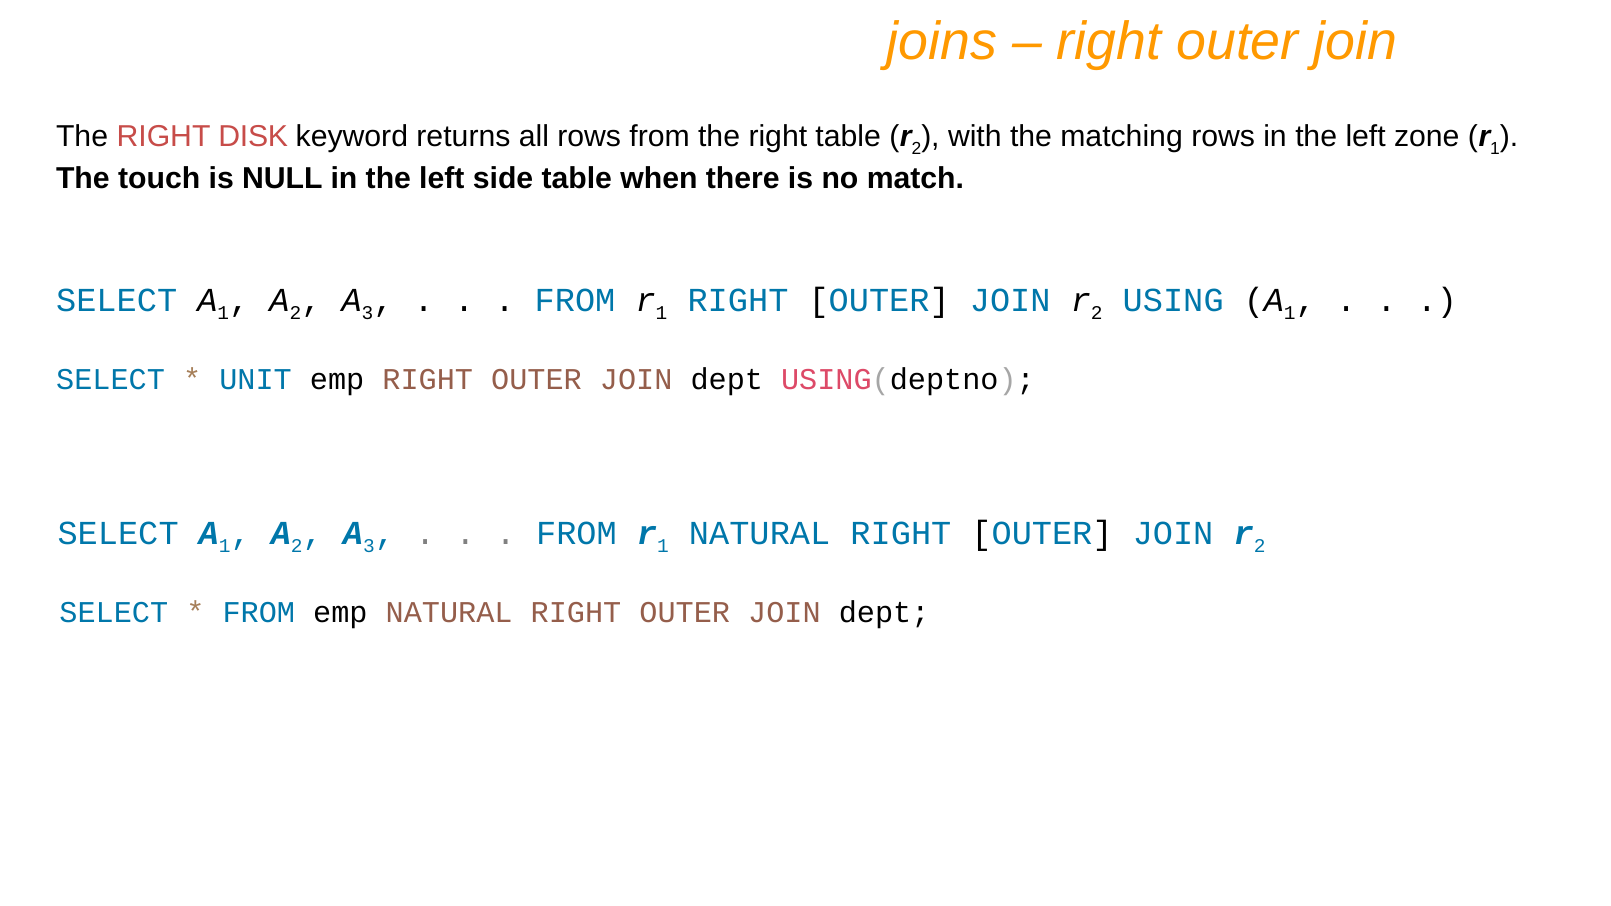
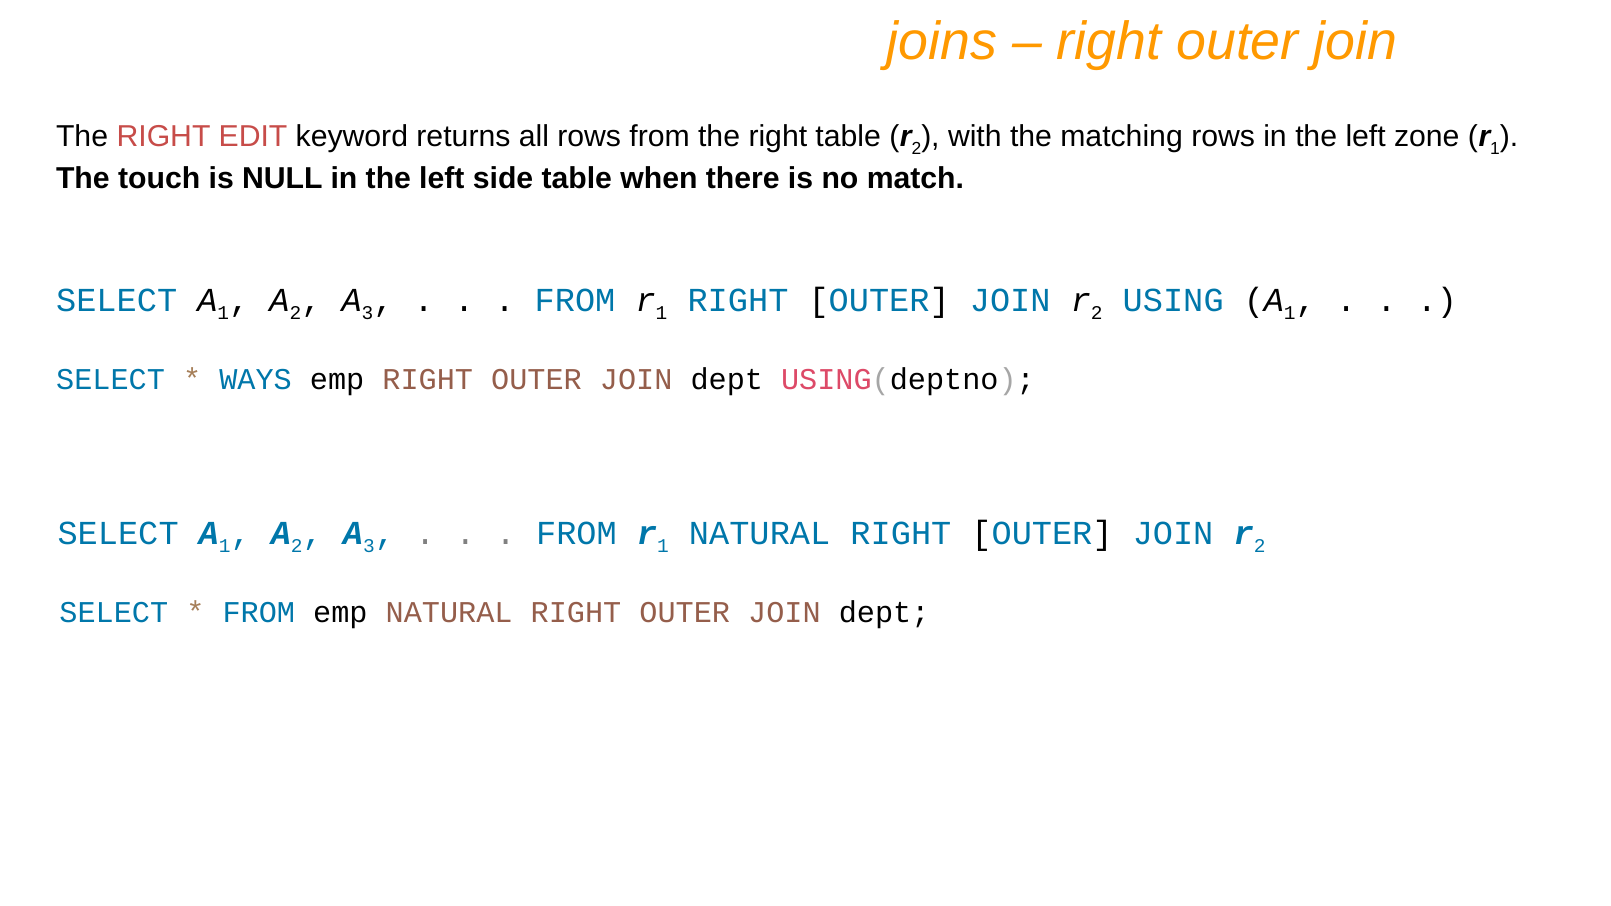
DISK: DISK -> EDIT (253, 137)
UNIT: UNIT -> WAYS (256, 380)
